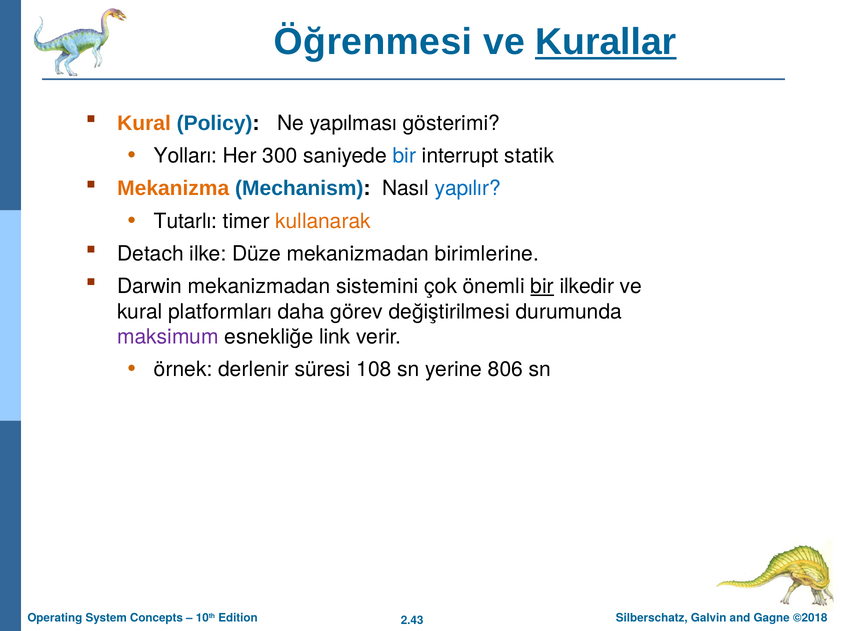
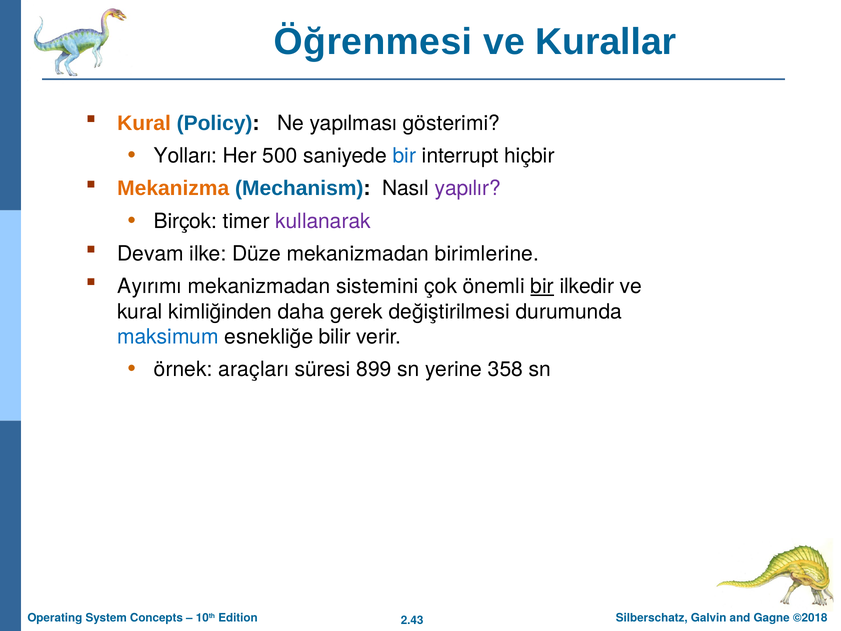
Kurallar underline: present -> none (606, 42)
300: 300 -> 500 (280, 156)
statik: statik -> hiçbir (529, 156)
yapılır colour: blue -> purple (468, 188)
Tutarlı: Tutarlı -> Birçok (186, 221)
kullanarak colour: orange -> purple (323, 221)
Detach: Detach -> Devam (150, 254)
Darwin: Darwin -> Ayırımı (149, 286)
platformları: platformları -> kimliğinden (220, 311)
görev: görev -> gerek (357, 311)
maksimum colour: purple -> blue (168, 337)
link: link -> bilir (335, 337)
derlenir: derlenir -> araçları (253, 369)
108: 108 -> 899 (374, 369)
806: 806 -> 358 (505, 369)
